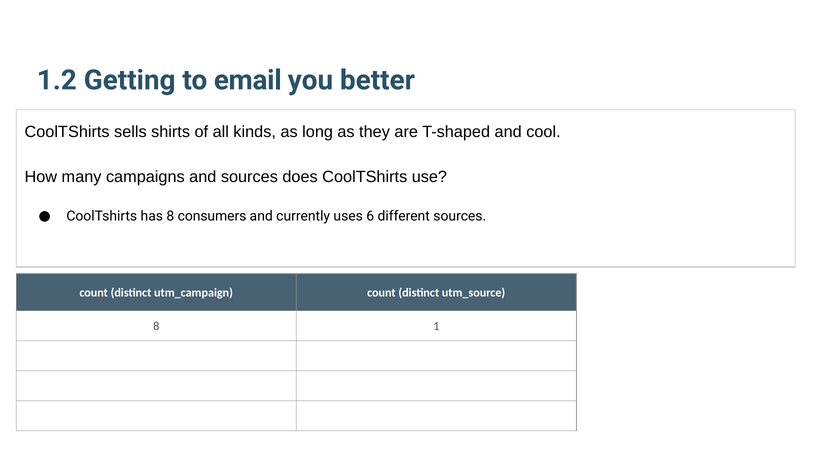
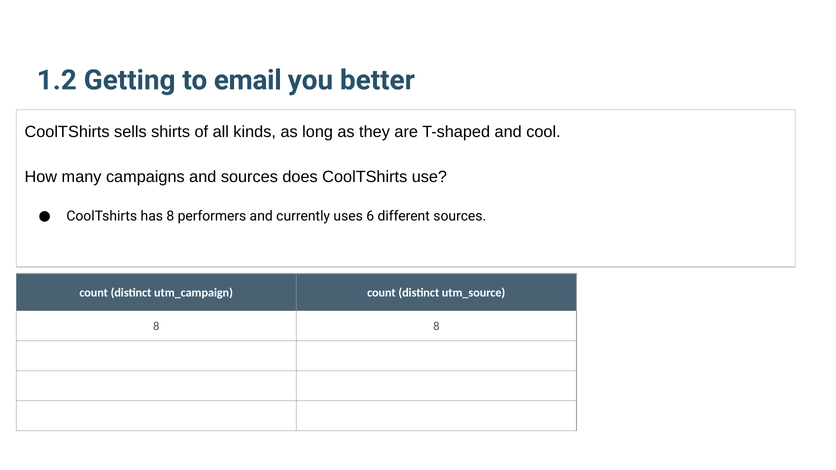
consumers: consumers -> performers (212, 216)
8 1: 1 -> 8 (436, 327)
